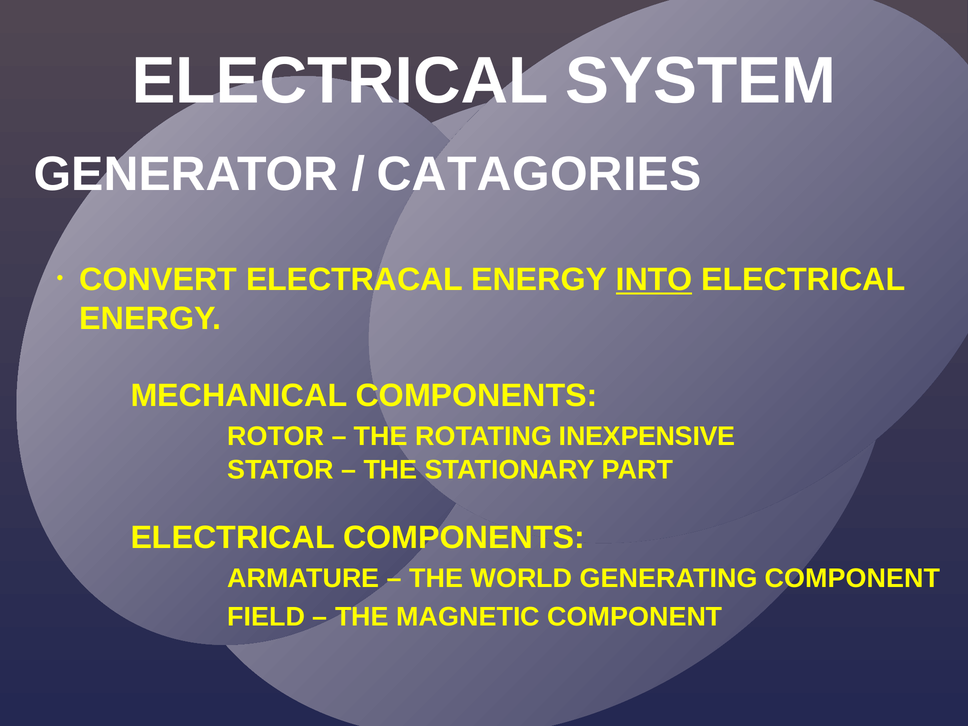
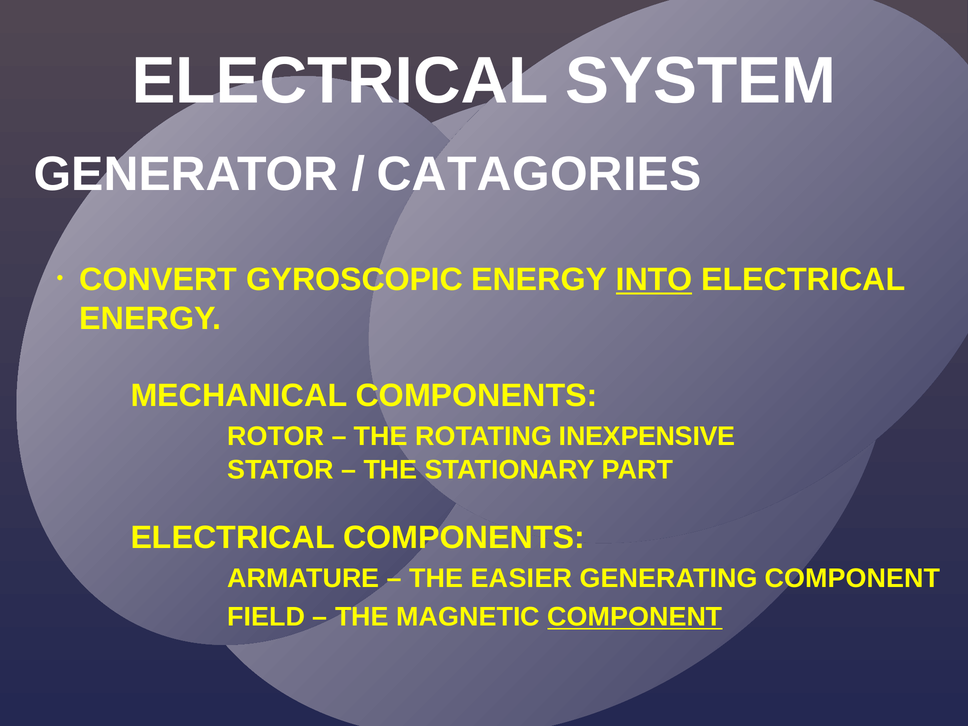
ELECTRACAL: ELECTRACAL -> GYROSCOPIC (355, 280)
WORLD: WORLD -> EASIER (521, 578)
COMPONENT underline: none -> present (635, 617)
